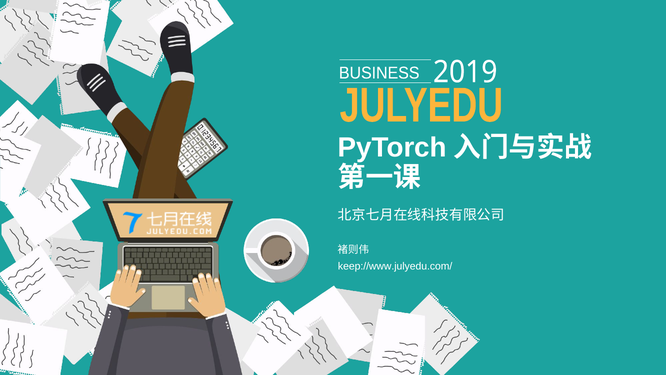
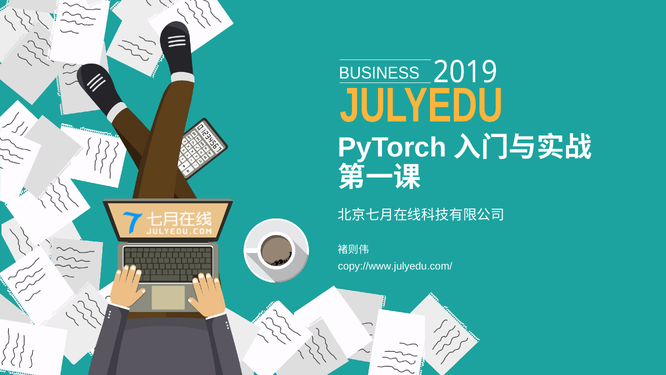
keep://www.julyedu.com/: keep://www.julyedu.com/ -> copy://www.julyedu.com/ (395, 266)
